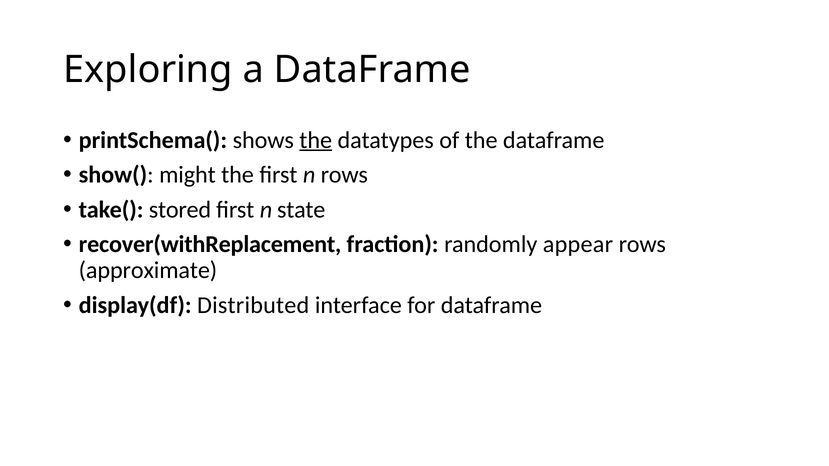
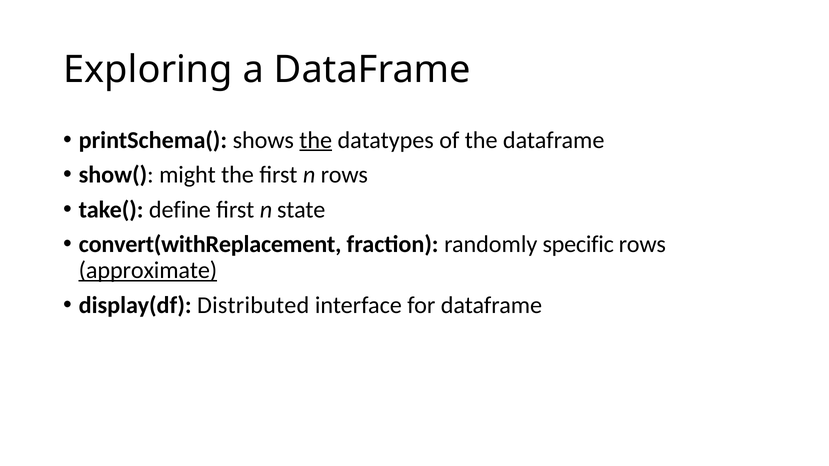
stored: stored -> define (180, 210)
recover(withReplacement: recover(withReplacement -> convert(withReplacement (210, 244)
appear: appear -> specific (578, 244)
approximate underline: none -> present (148, 271)
